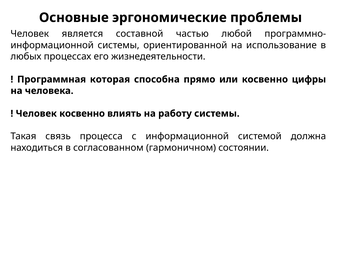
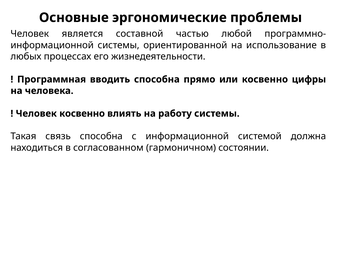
которая: которая -> вводить (110, 79)
связь процесса: процесса -> способна (101, 136)
